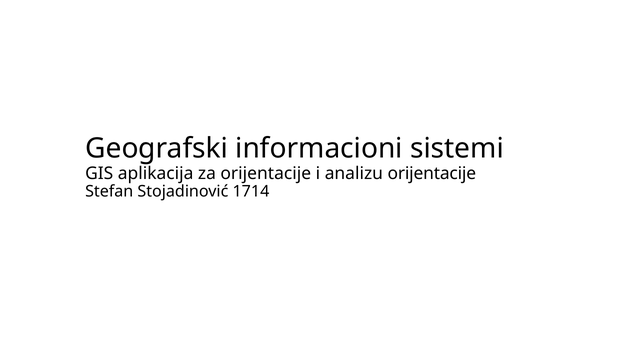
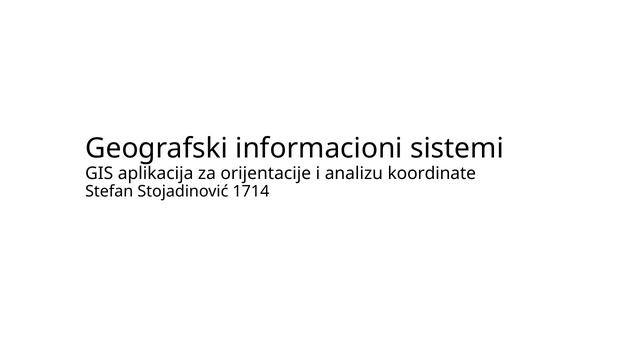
analizu orijentacije: orijentacije -> koordinate (432, 173)
